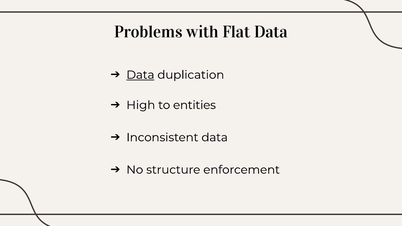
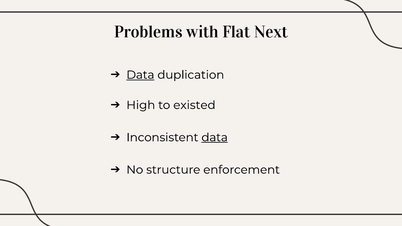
Flat Data: Data -> Next (271, 32)
entities: entities -> existed (194, 105)
data underline: none -> present (215, 138)
